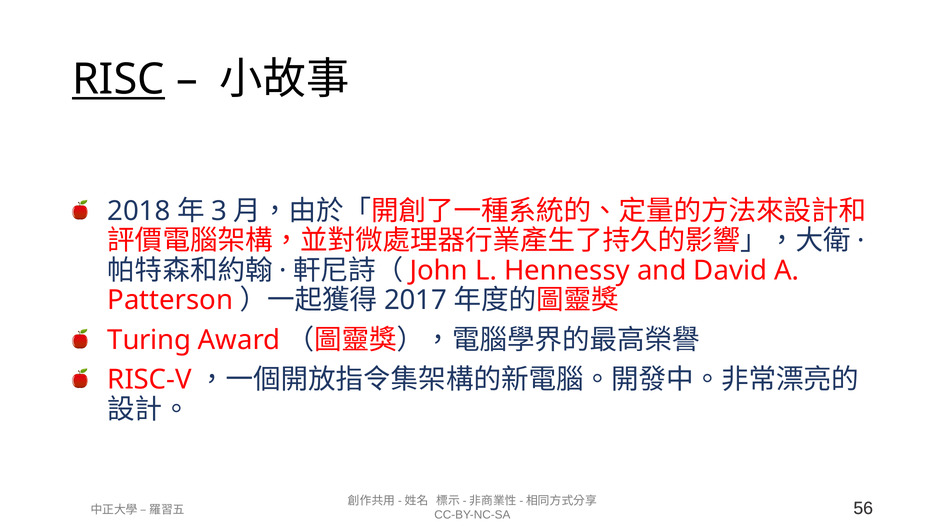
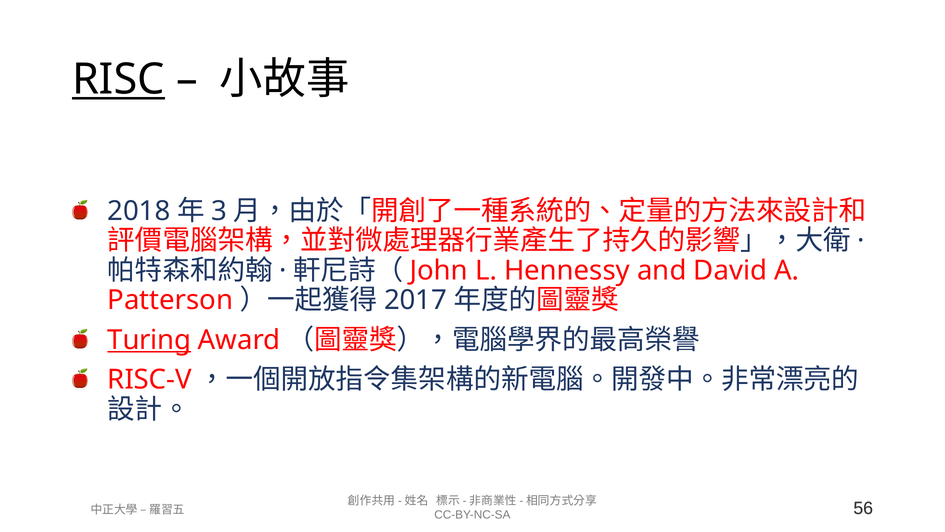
Turing underline: none -> present (149, 340)
